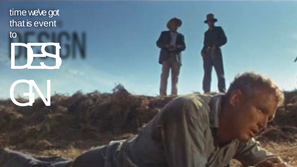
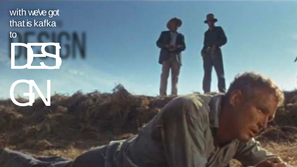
time: time -> with (18, 12)
event: event -> kafka (45, 24)
